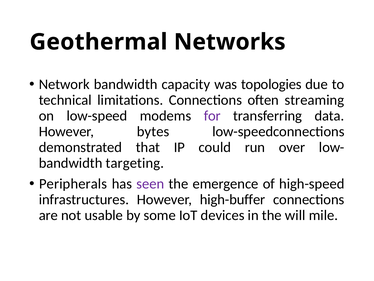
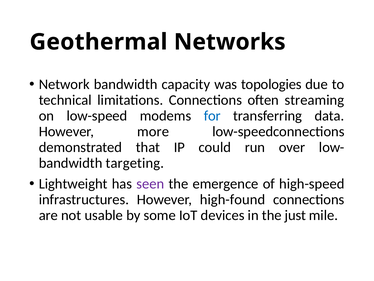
for colour: purple -> blue (212, 116)
bytes: bytes -> more (153, 131)
Peripherals: Peripherals -> Lightweight (73, 184)
high-buffer: high-buffer -> high-found (233, 199)
will: will -> just (295, 215)
